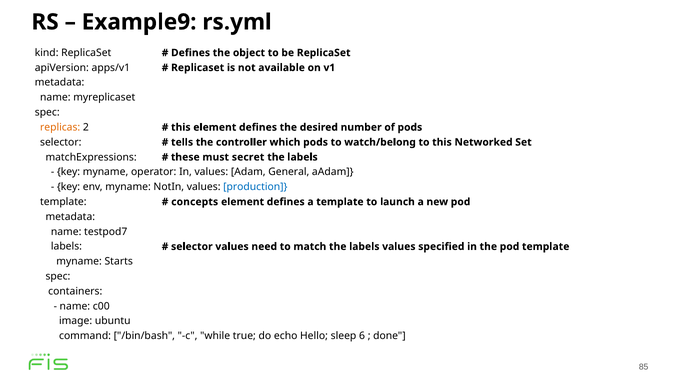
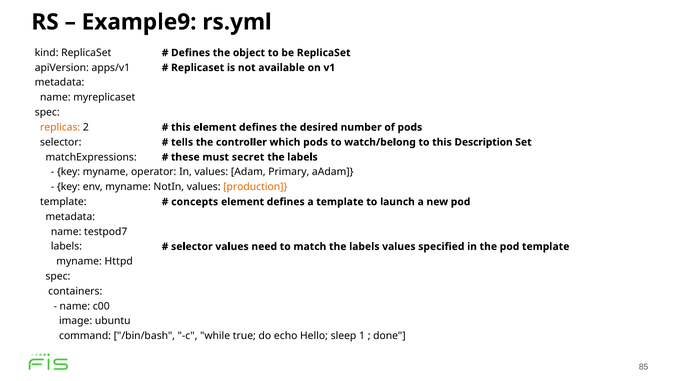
Networked: Networked -> Description (484, 142)
General: General -> Primary (289, 172)
production colour: blue -> orange (255, 187)
Starts: Starts -> Httpd (119, 261)
6: 6 -> 1 (362, 336)
